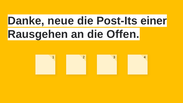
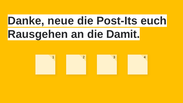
einer: einer -> euch (154, 21)
Offen: Offen -> Damit (123, 34)
